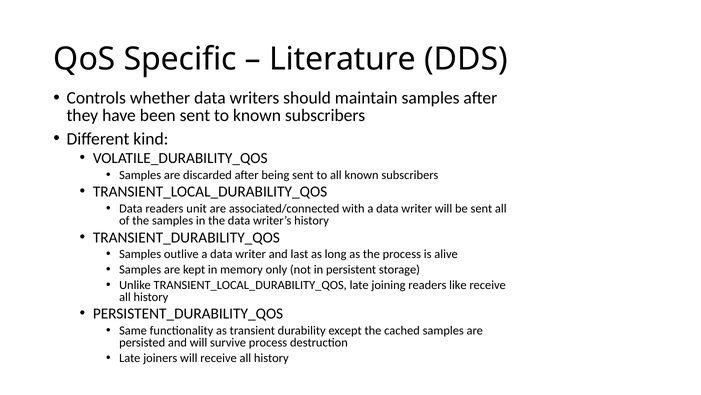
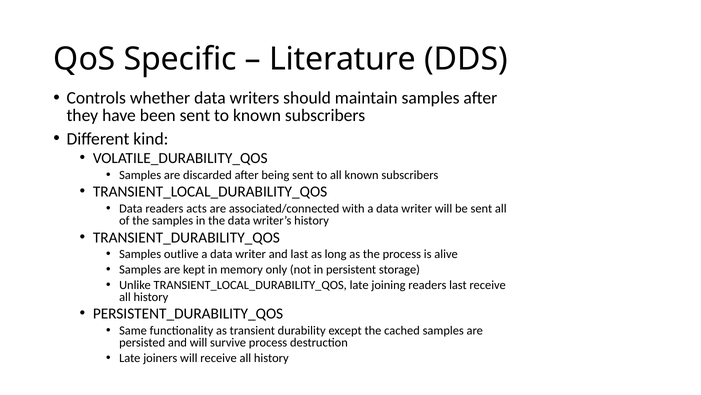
unit: unit -> acts (197, 208)
readers like: like -> last (458, 285)
